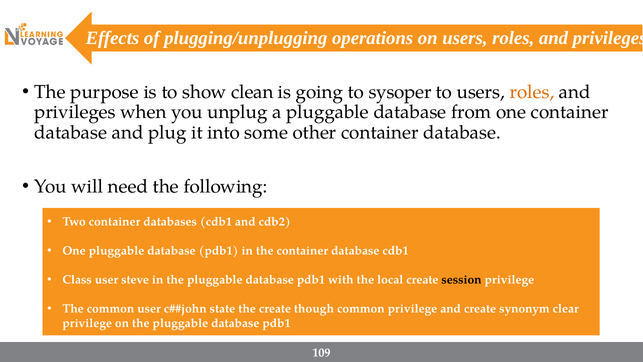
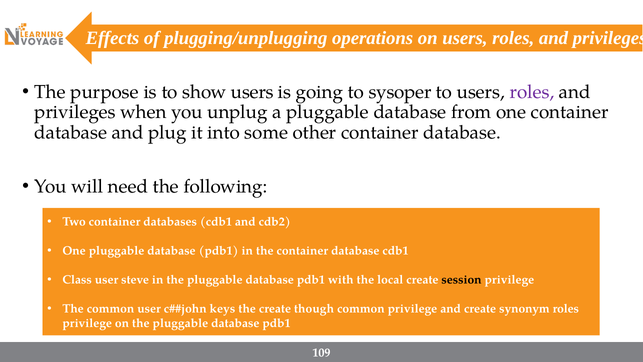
show clean: clean -> users (252, 92)
roles colour: orange -> purple (532, 92)
state: state -> keys (222, 308)
synonym clear: clear -> roles (566, 308)
